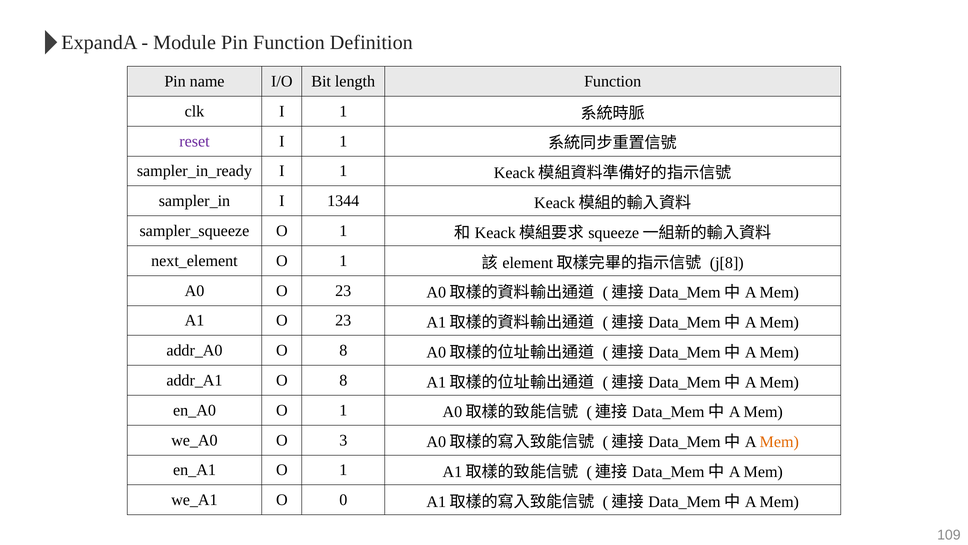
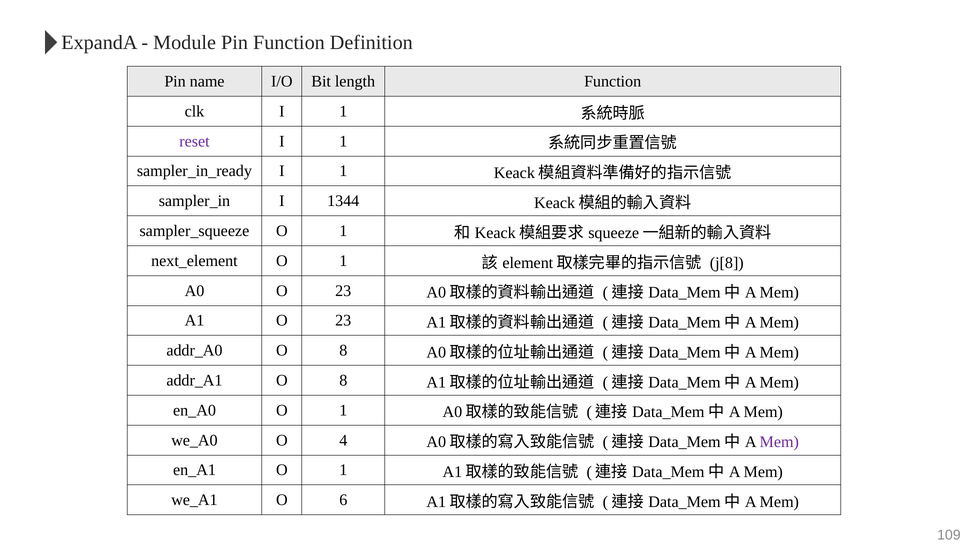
3: 3 -> 4 (343, 440)
Mem colour: orange -> purple (779, 442)
0: 0 -> 6 (343, 500)
